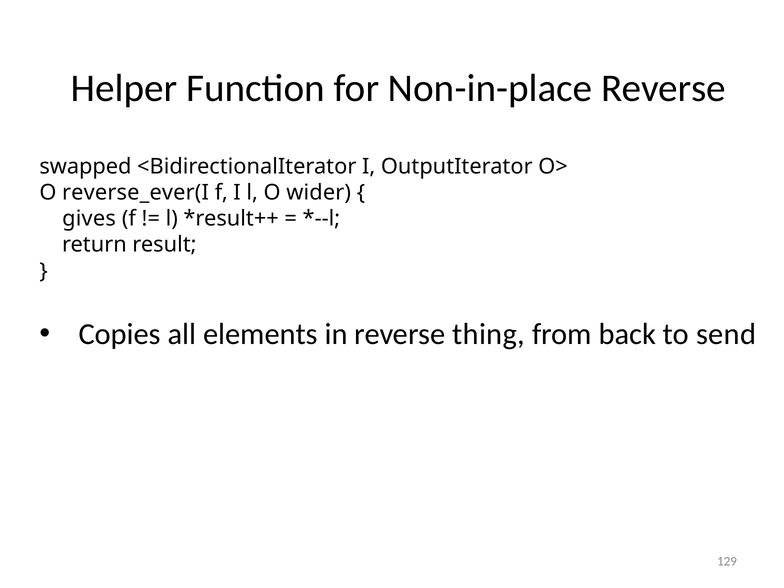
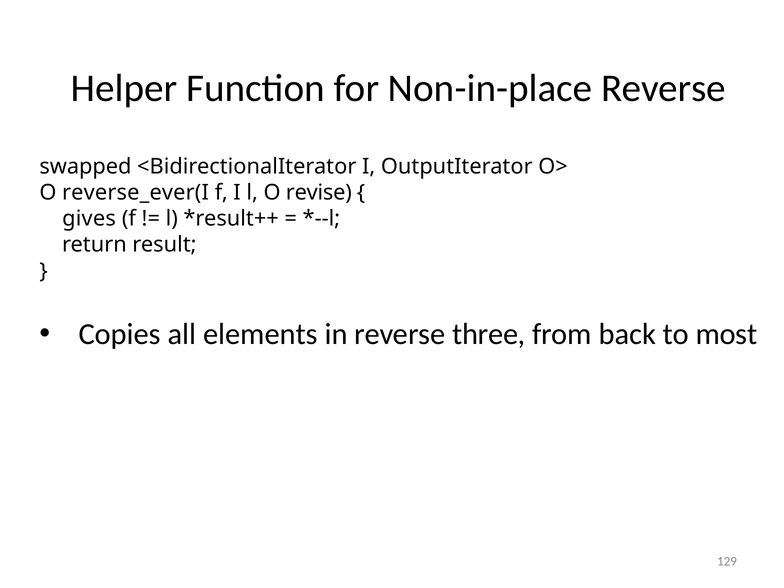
wider: wider -> revise (319, 193)
thing: thing -> three (489, 334)
send: send -> most (726, 334)
